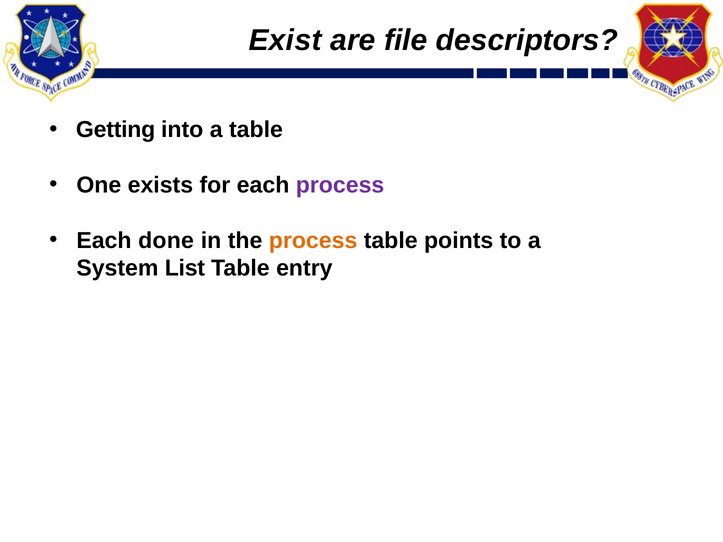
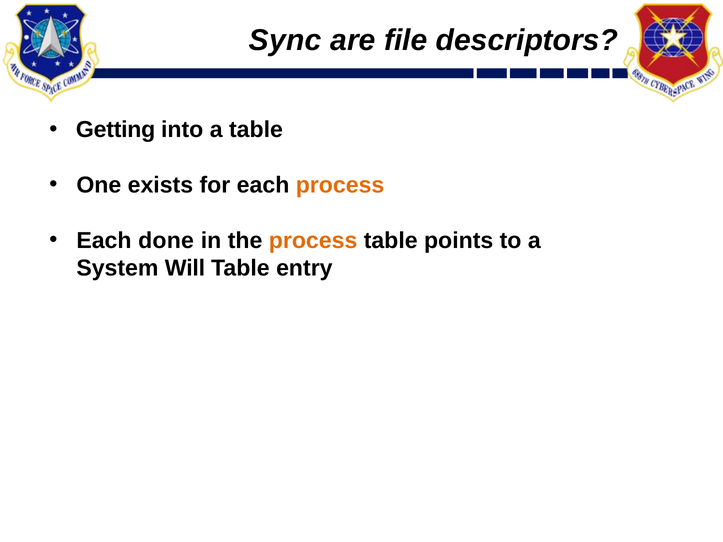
Exist: Exist -> Sync (285, 40)
process colour: purple -> orange (340, 185)
List: List -> Will (185, 268)
